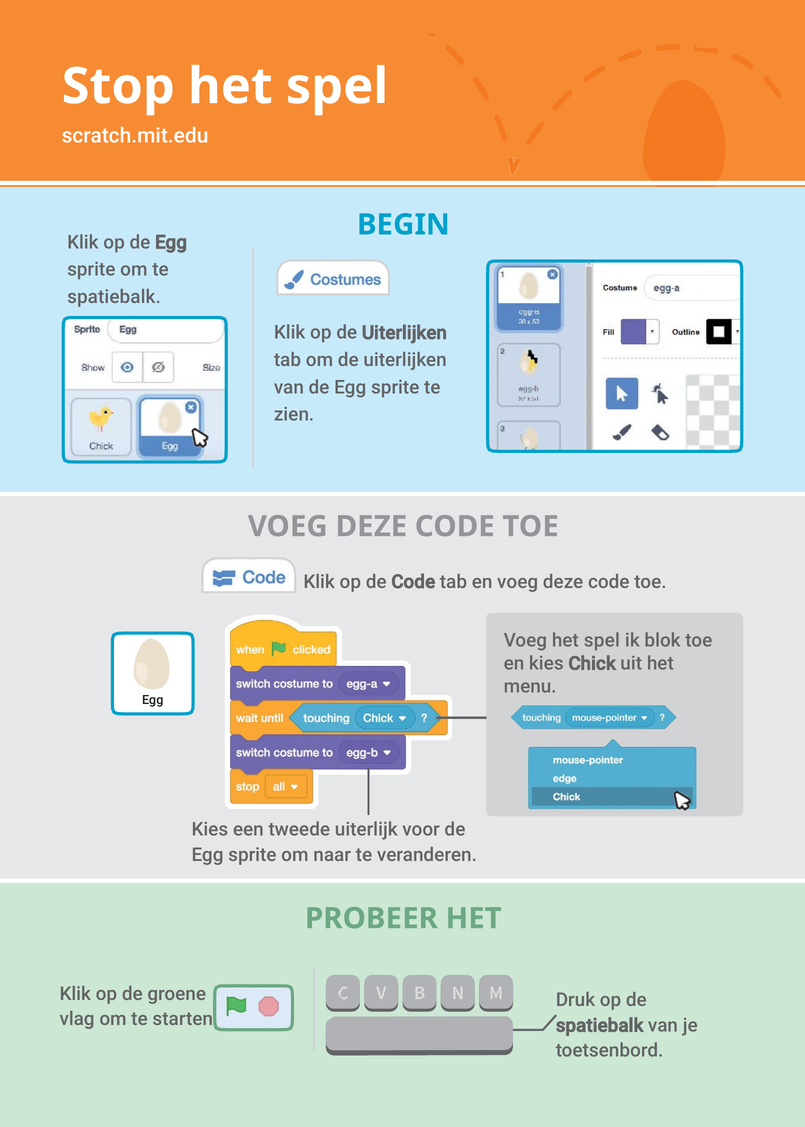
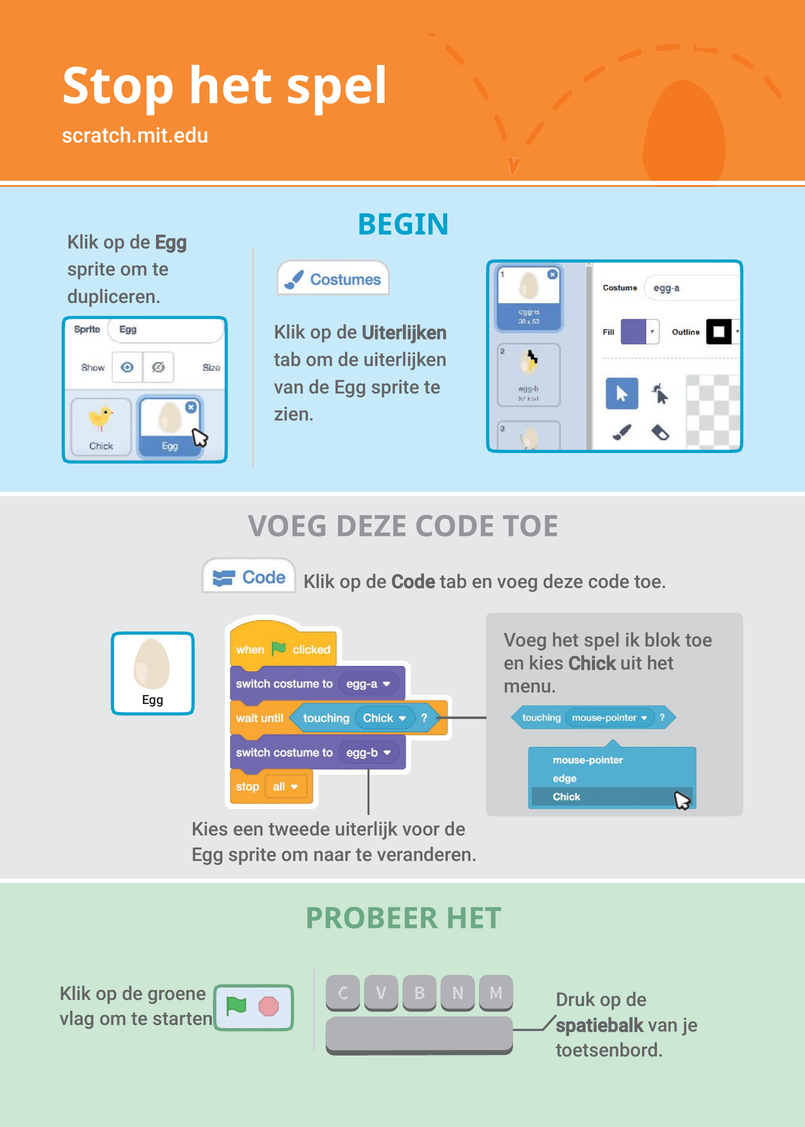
spatiebalk: spatiebalk -> dupliceren (114, 297)
